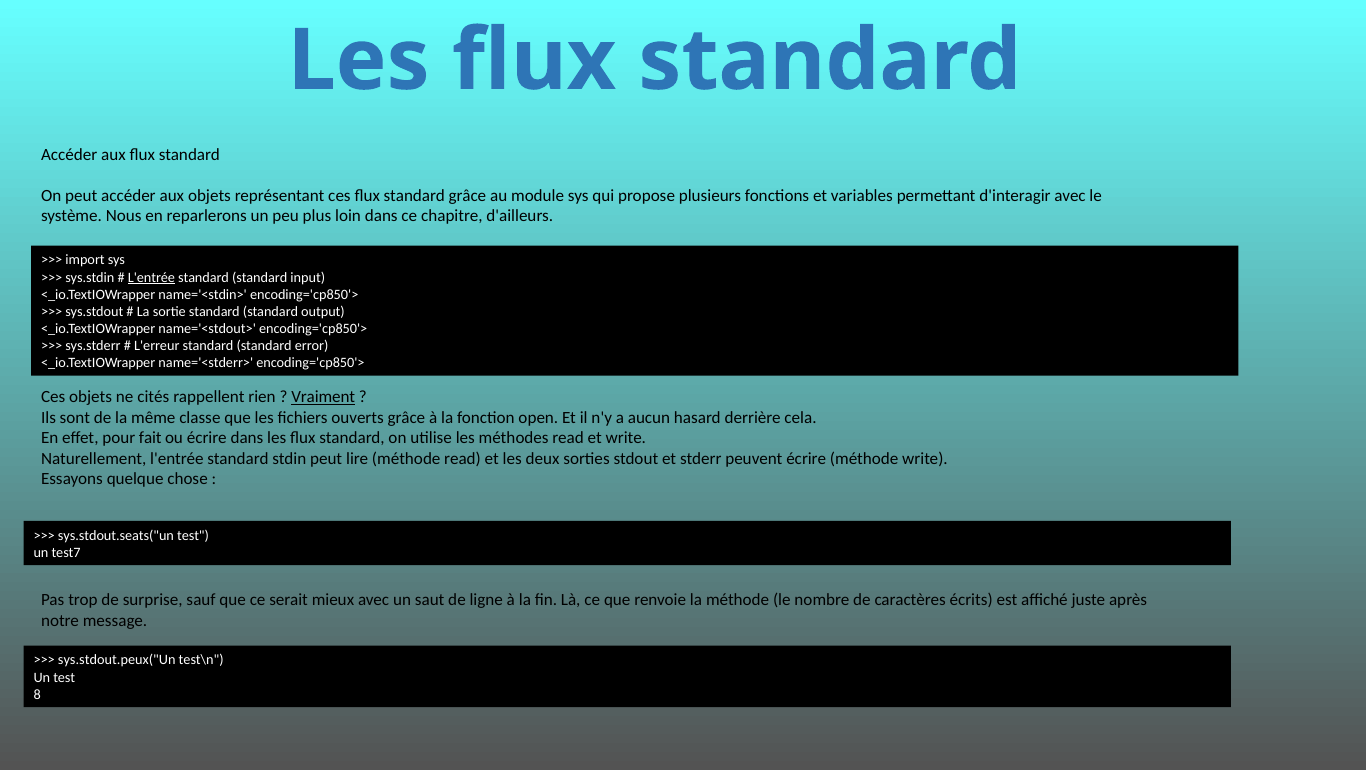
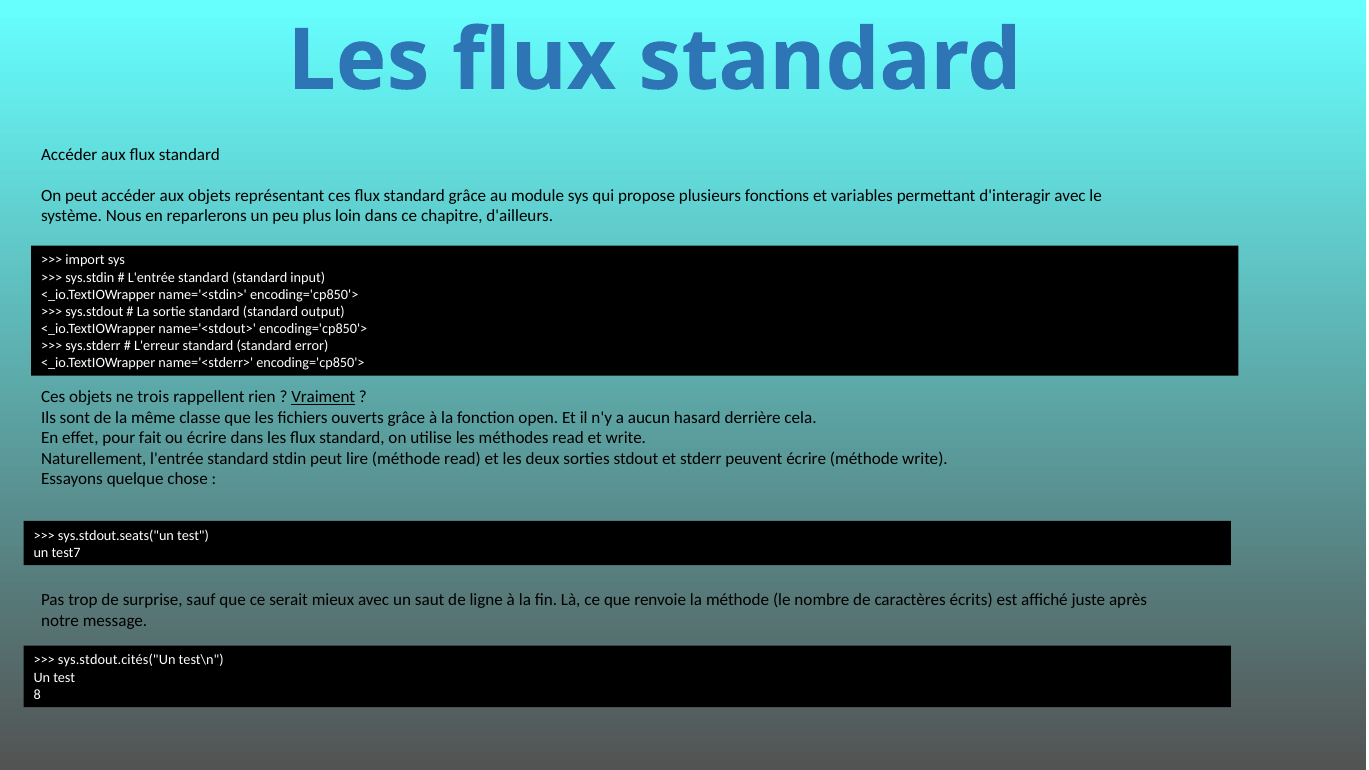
L'entrée underline: present -> none (151, 277)
cités: cités -> trois (153, 397)
sys.stdout.peux("Un: sys.stdout.peux("Un -> sys.stdout.cités("Un (117, 660)
